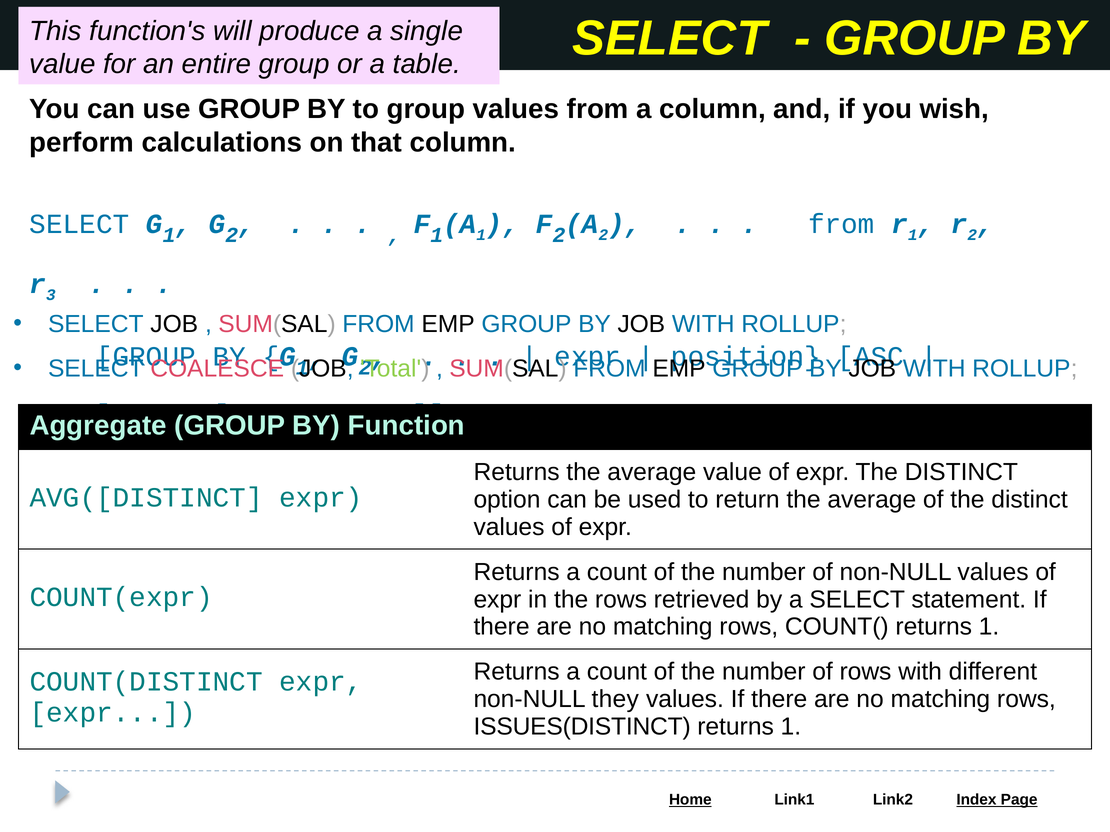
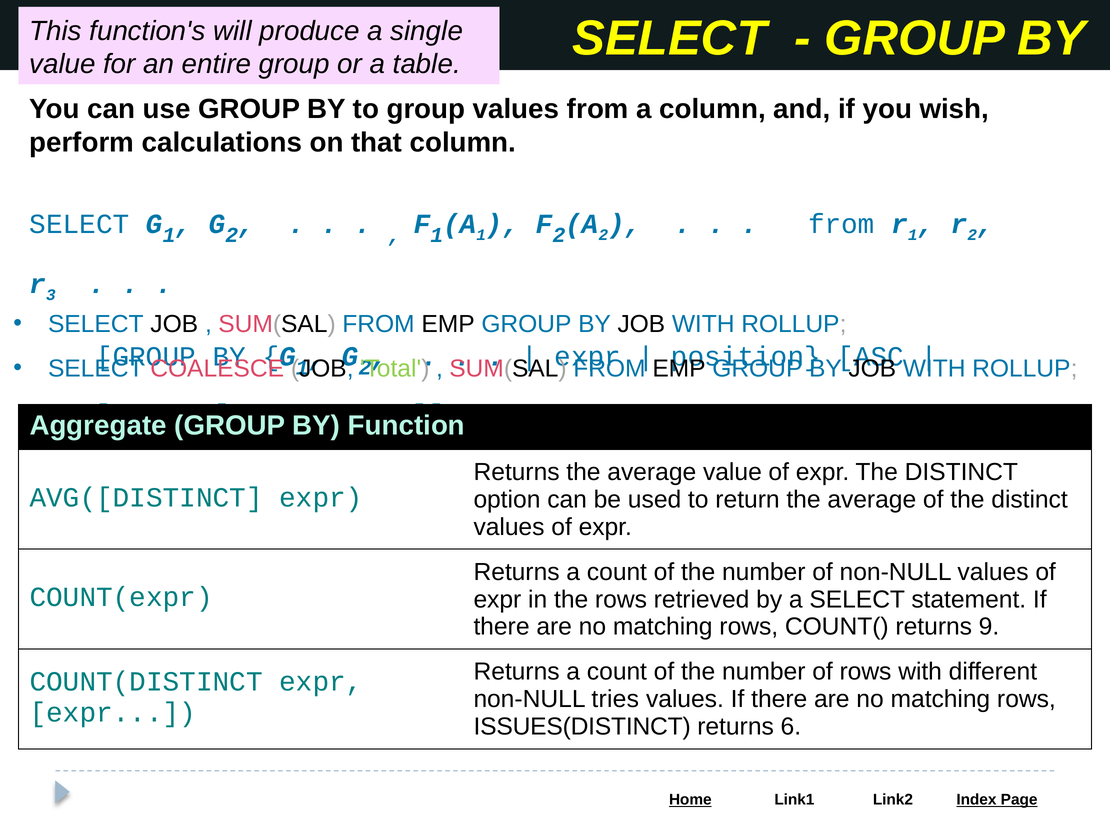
COUNT( returns 1: 1 -> 9 (989, 627)
they: they -> tries (615, 700)
1: 1 -> 6 (791, 727)
